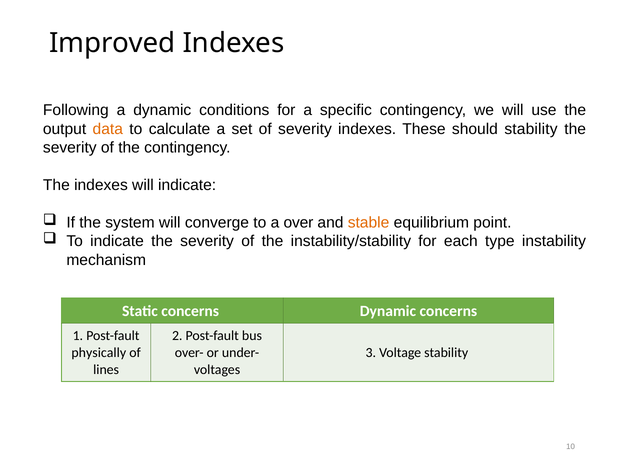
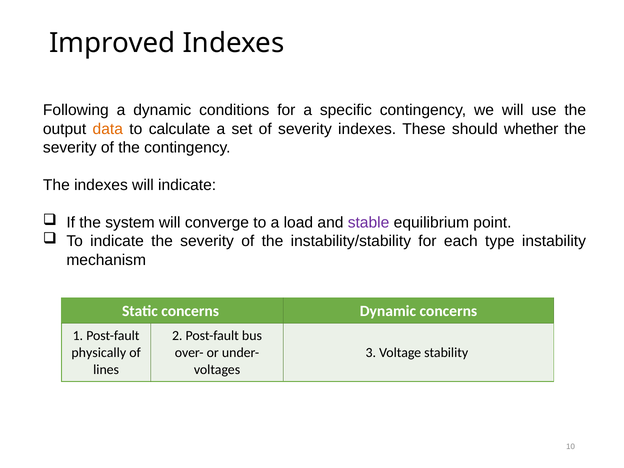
should stability: stability -> whether (531, 129)
over: over -> load (298, 223)
stable colour: orange -> purple (369, 223)
